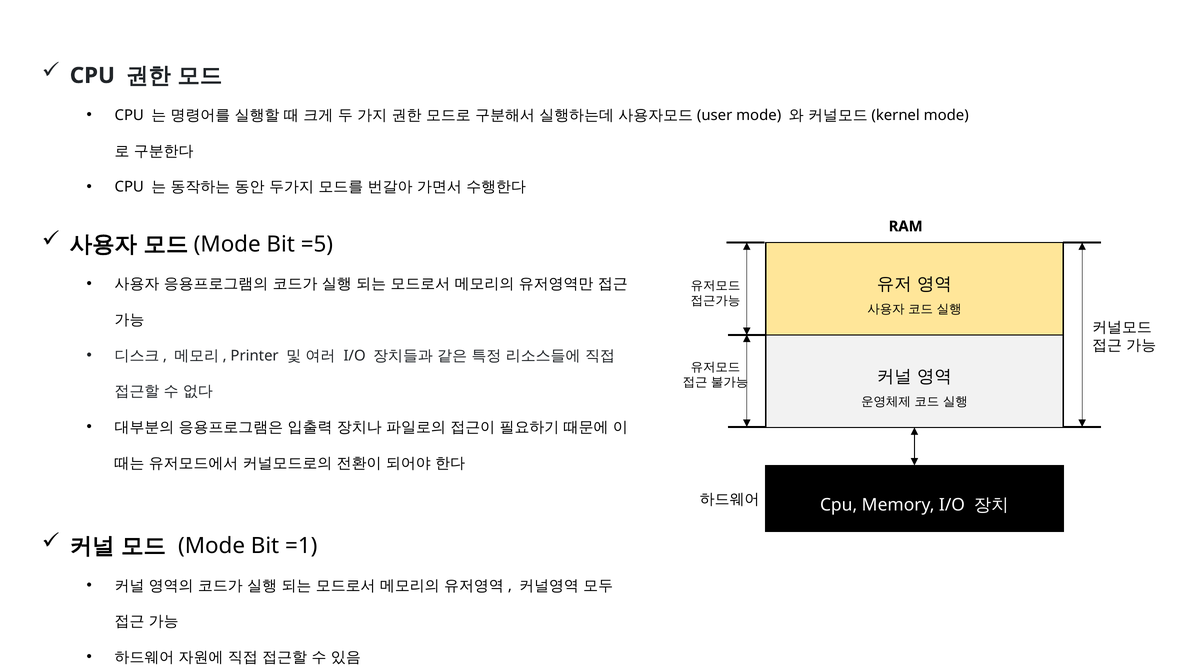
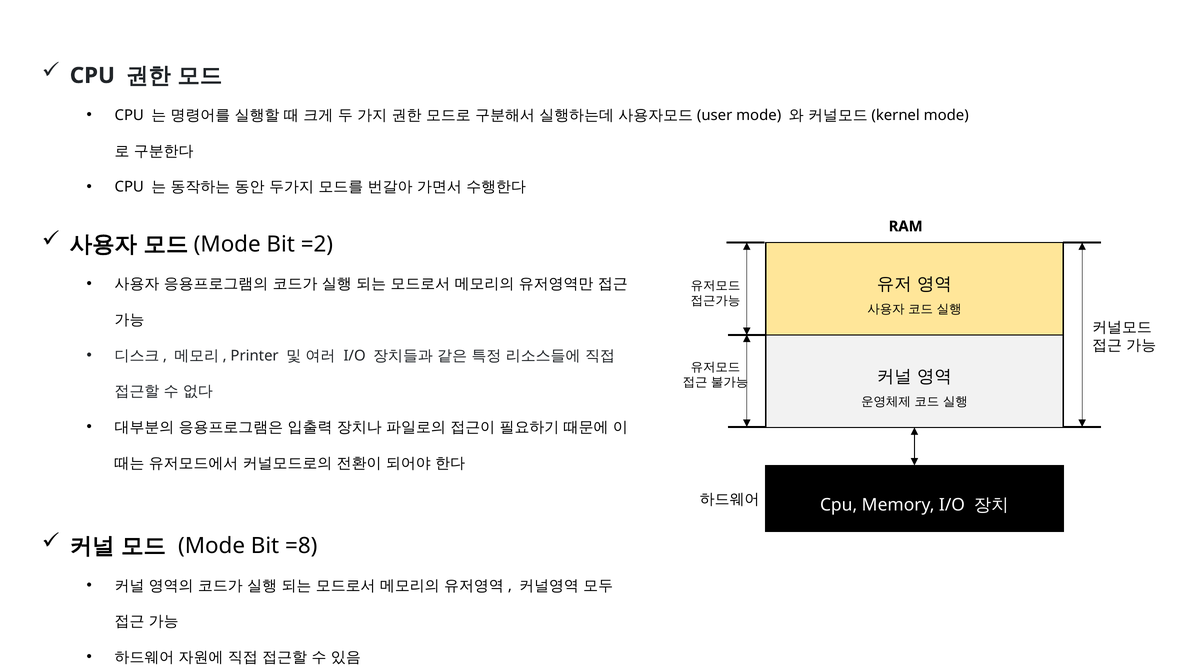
=5: =5 -> =2 (317, 244)
=1: =1 -> =8 (301, 546)
